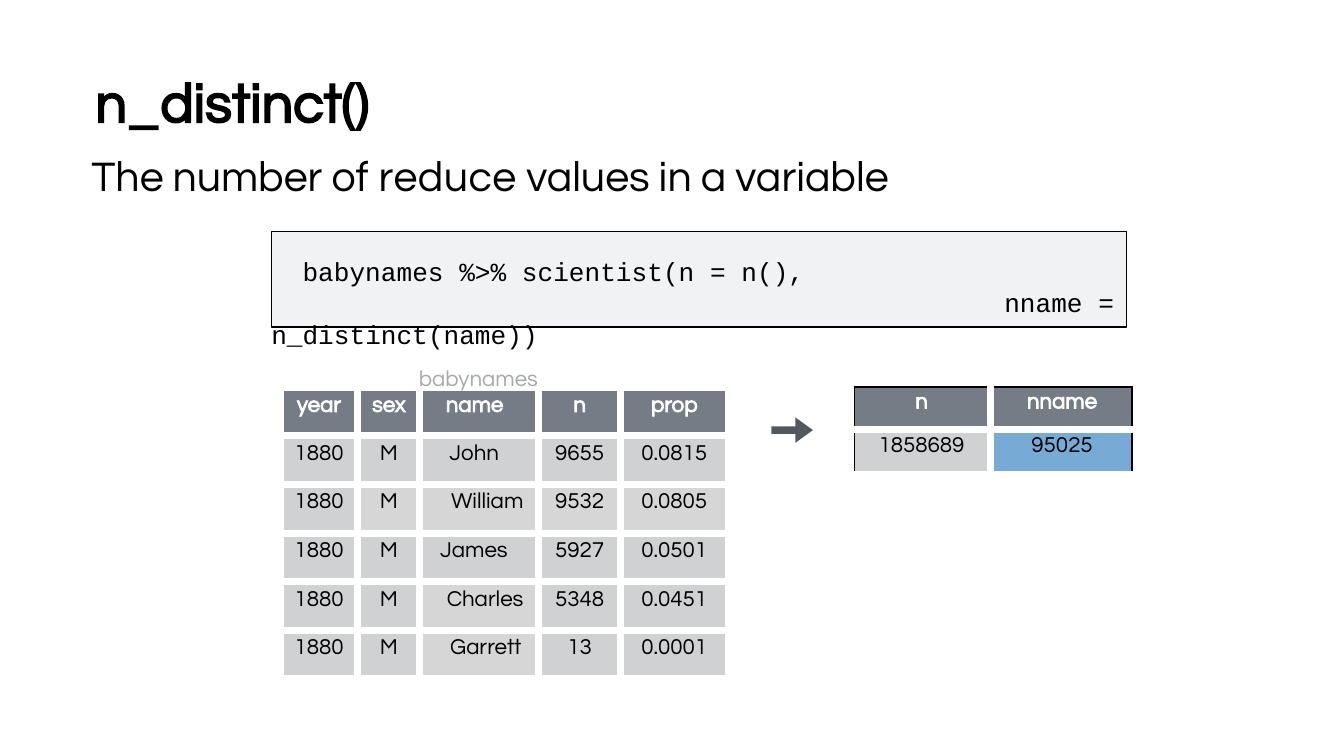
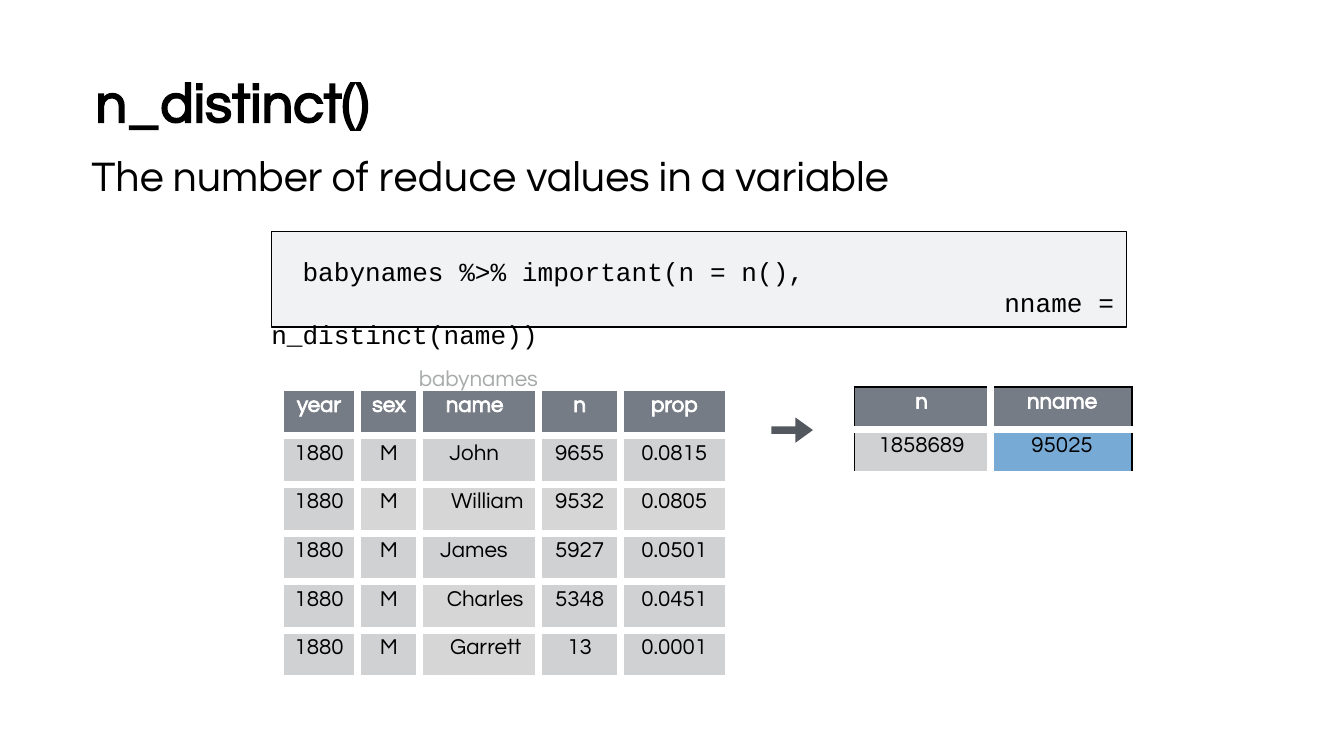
scientist(n: scientist(n -> important(n (608, 273)
